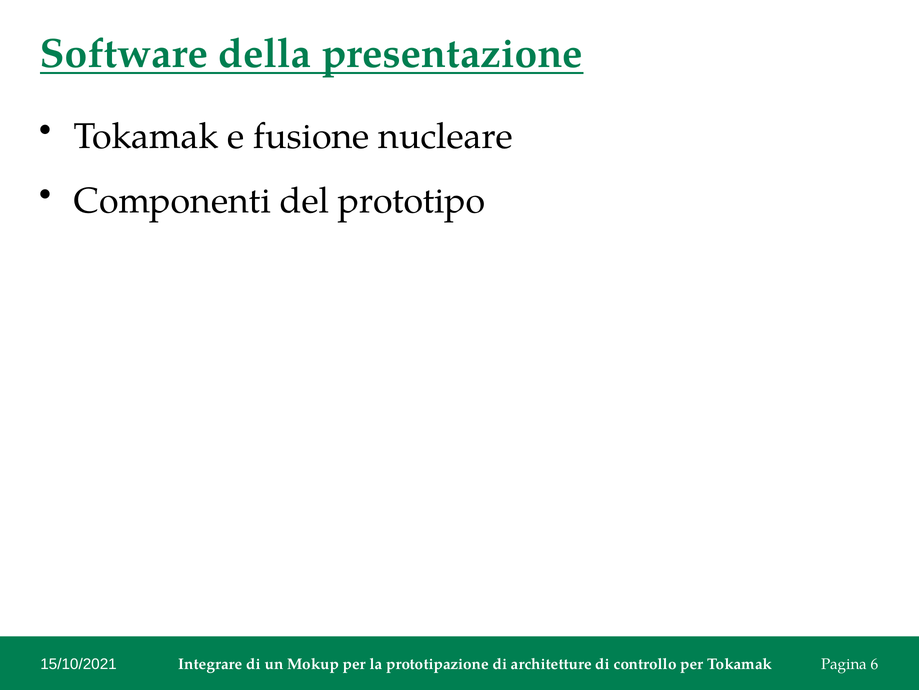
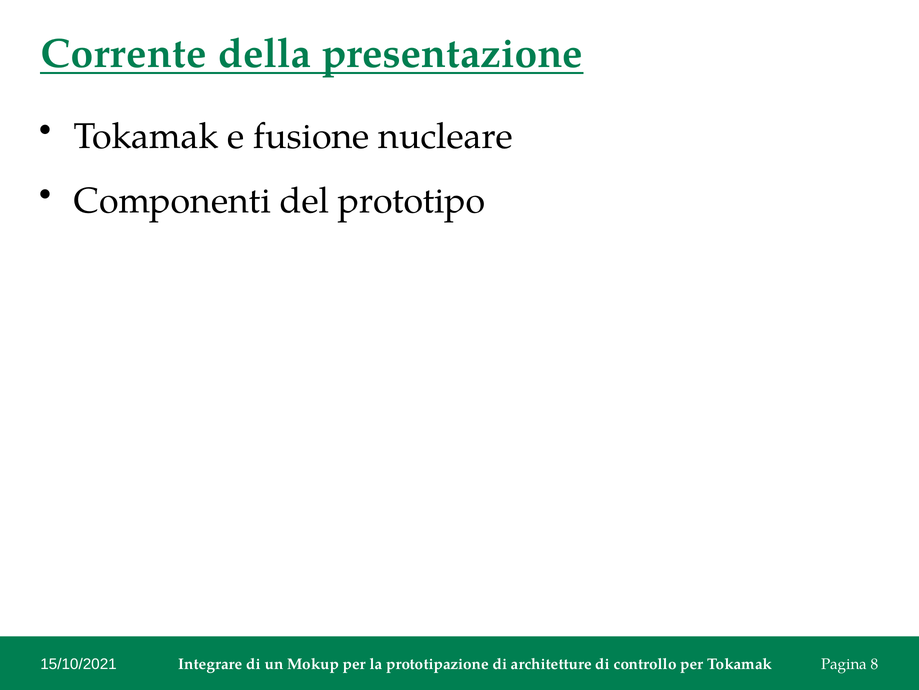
Software: Software -> Corrente (124, 53)
6: 6 -> 8 (875, 663)
